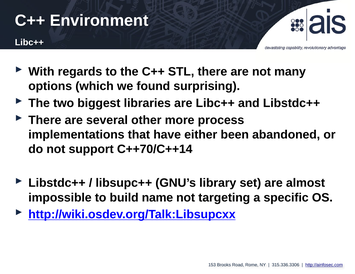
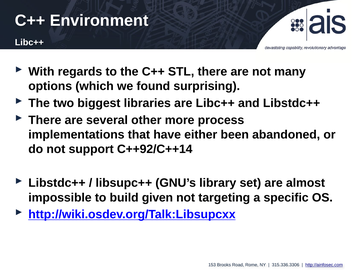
C++70/C++14: C++70/C++14 -> C++92/C++14 (155, 149)
name: name -> given (157, 198)
